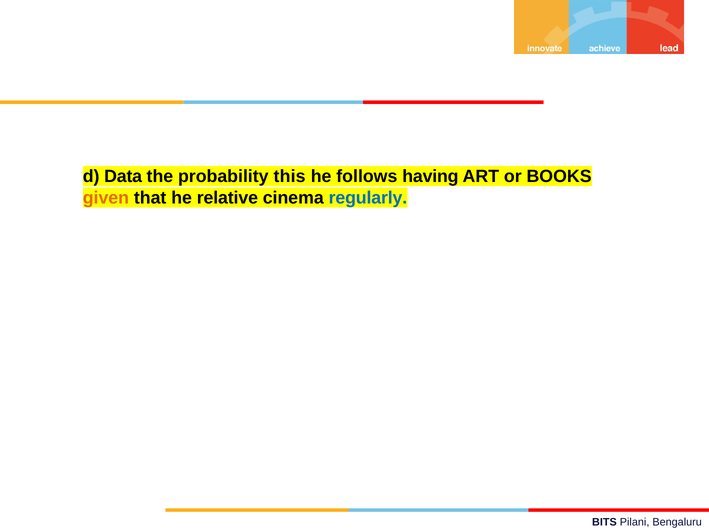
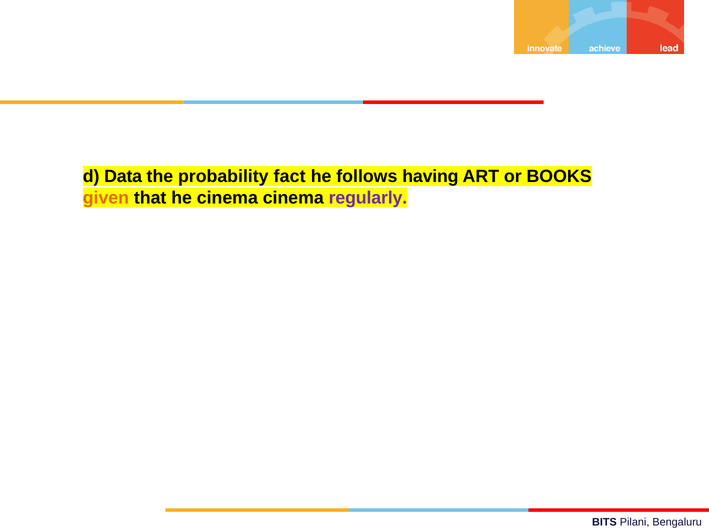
this: this -> fact (290, 176)
he relative: relative -> cinema (227, 198)
regularly colour: blue -> purple (368, 198)
